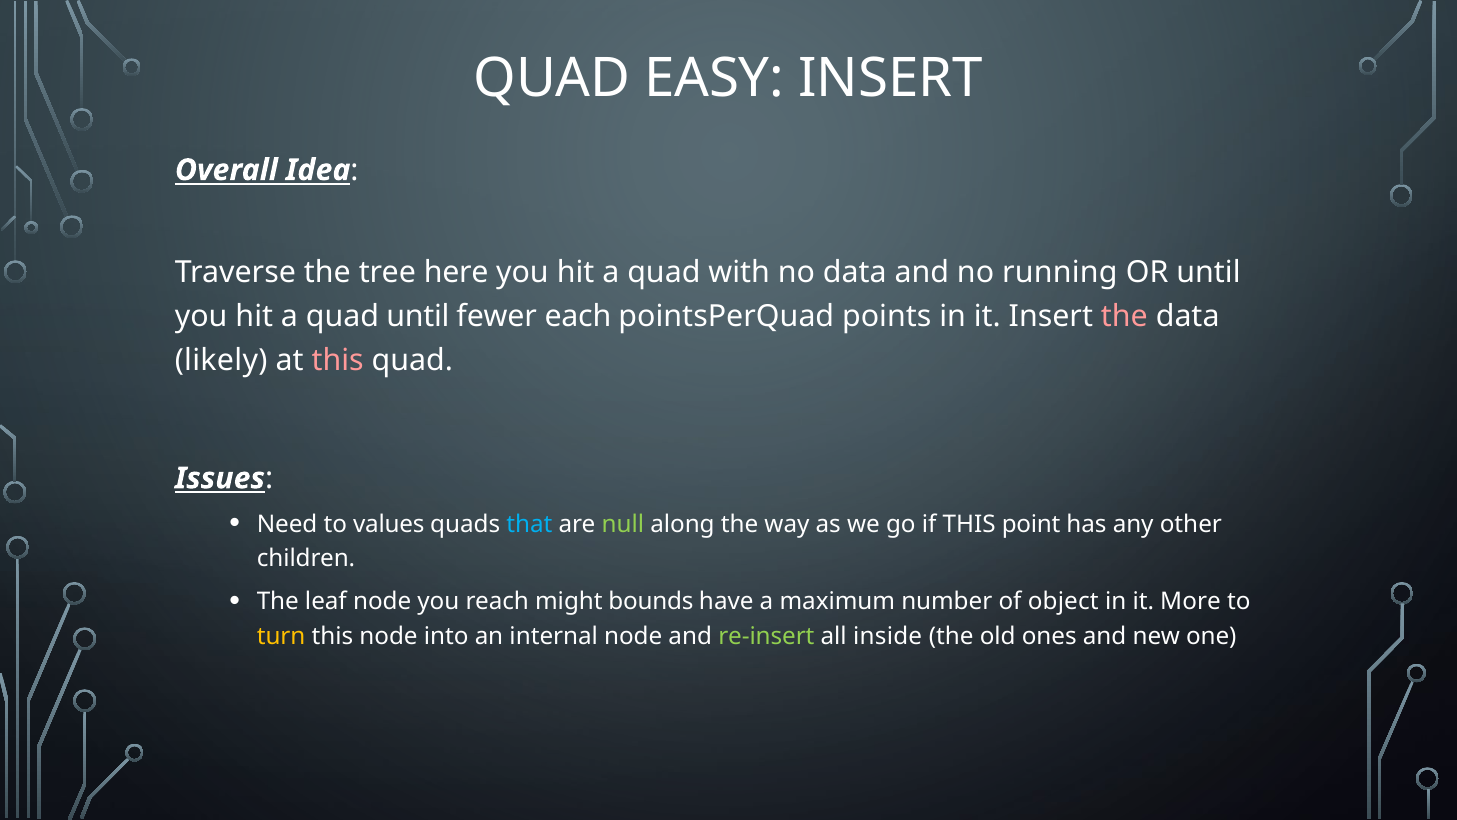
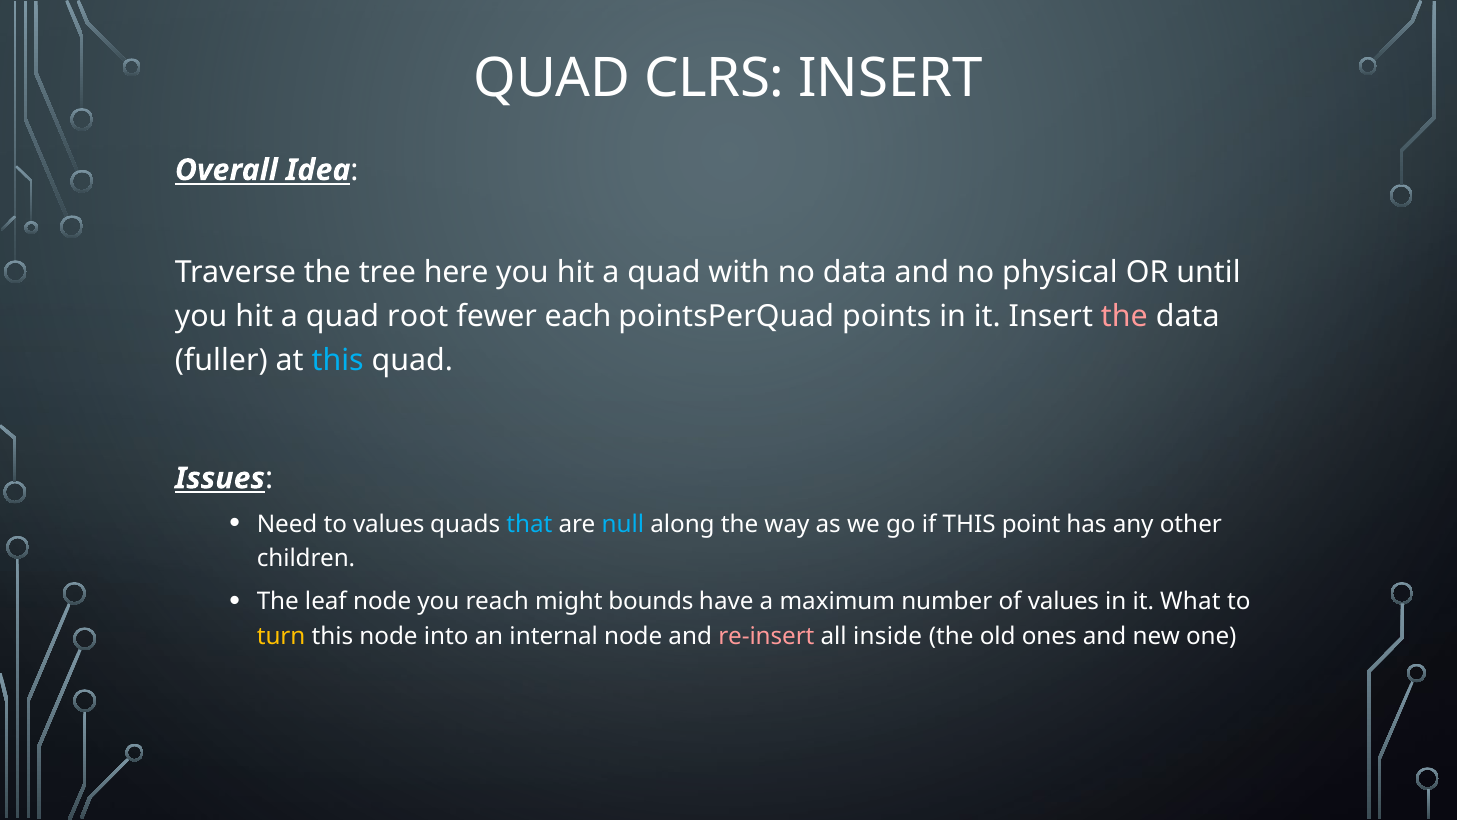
EASY: EASY -> CLRS (714, 78)
running: running -> physical (1060, 273)
quad until: until -> root (418, 316)
likely: likely -> fuller (221, 360)
this colour: pink -> light blue (338, 360)
null colour: light green -> light blue (623, 524)
of object: object -> values (1063, 601)
More: More -> What (1190, 601)
re-insert colour: light green -> pink (766, 636)
